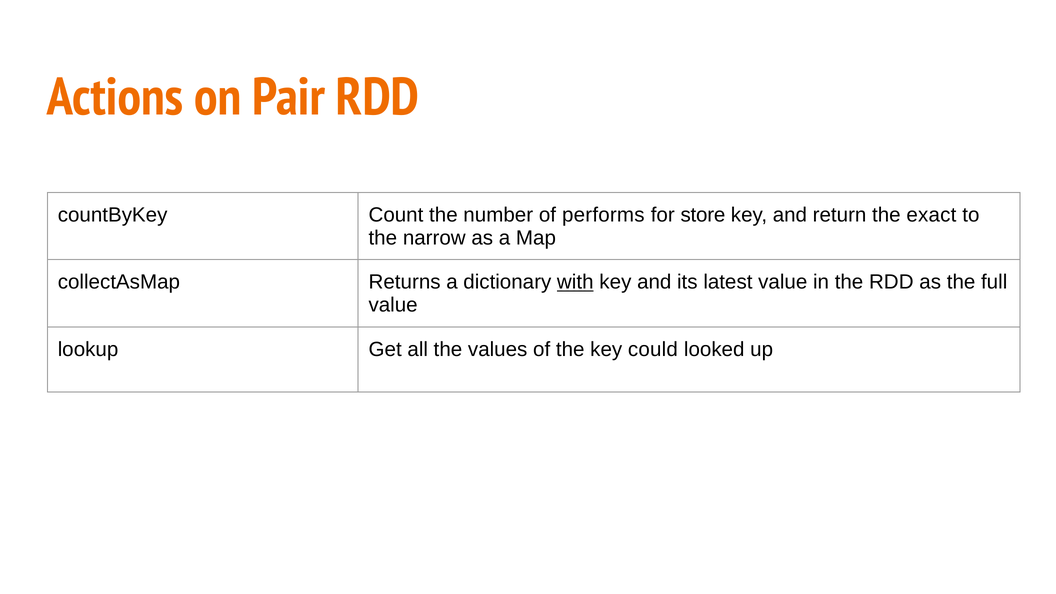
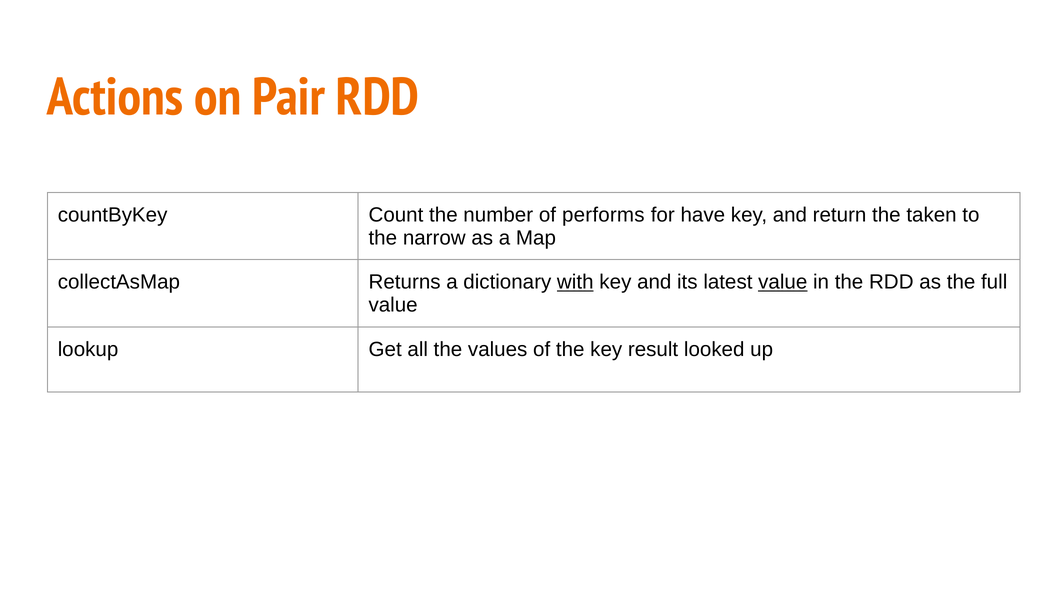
store: store -> have (703, 215)
exact: exact -> taken (932, 215)
value underline: none -> present (783, 282)
could: could -> result (653, 349)
